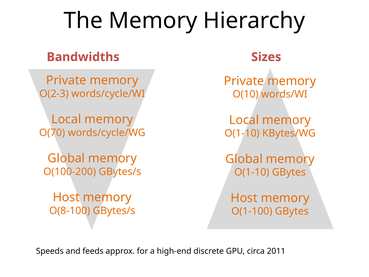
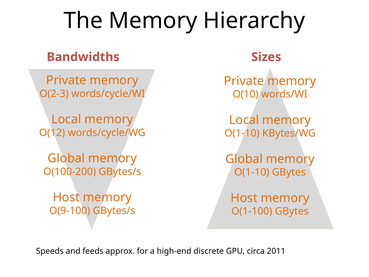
O(70: O(70 -> O(12 (52, 133)
O(8-100: O(8-100 -> O(9-100 (70, 211)
